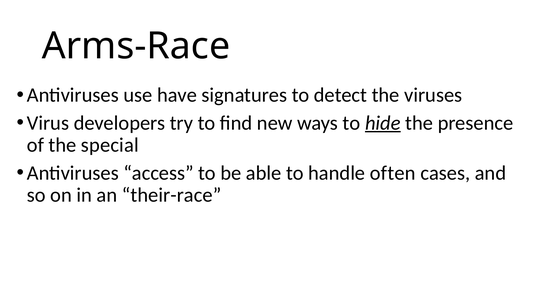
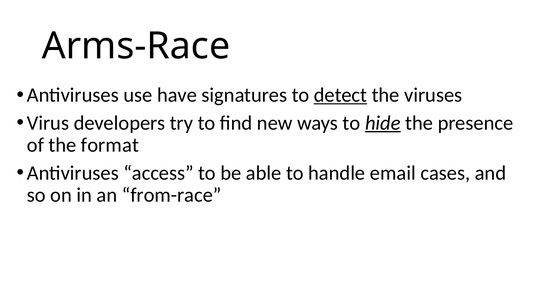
detect underline: none -> present (340, 95)
special: special -> format (110, 145)
often: often -> email (393, 173)
their-race: their-race -> from-race (172, 195)
